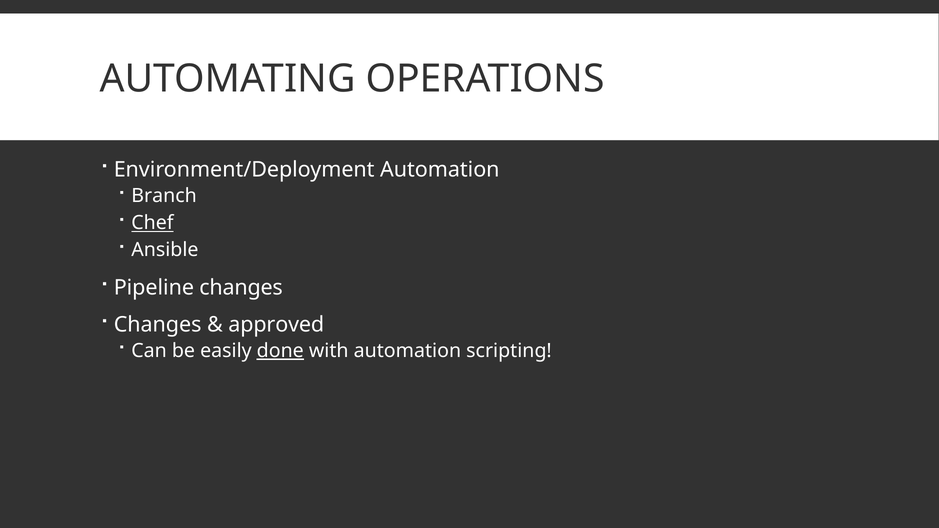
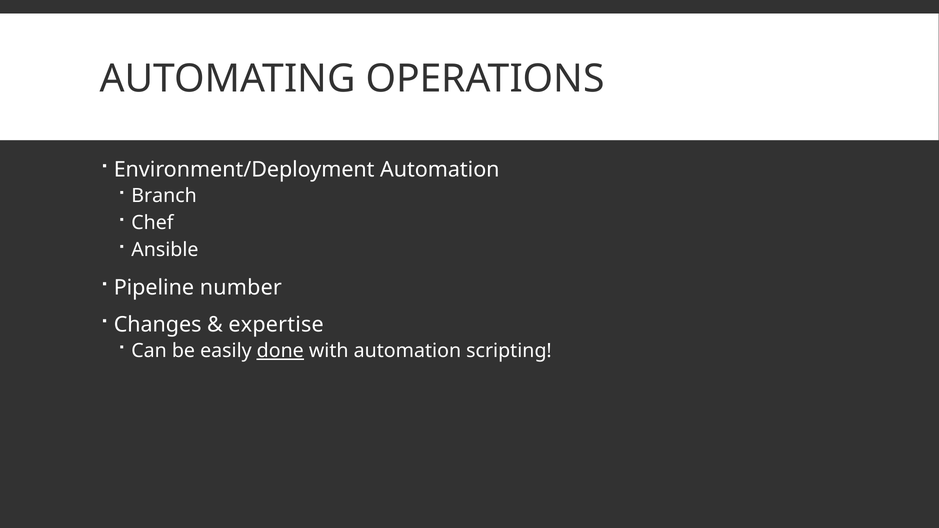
Chef underline: present -> none (152, 223)
Pipeline changes: changes -> number (241, 288)
approved: approved -> expertise (276, 325)
